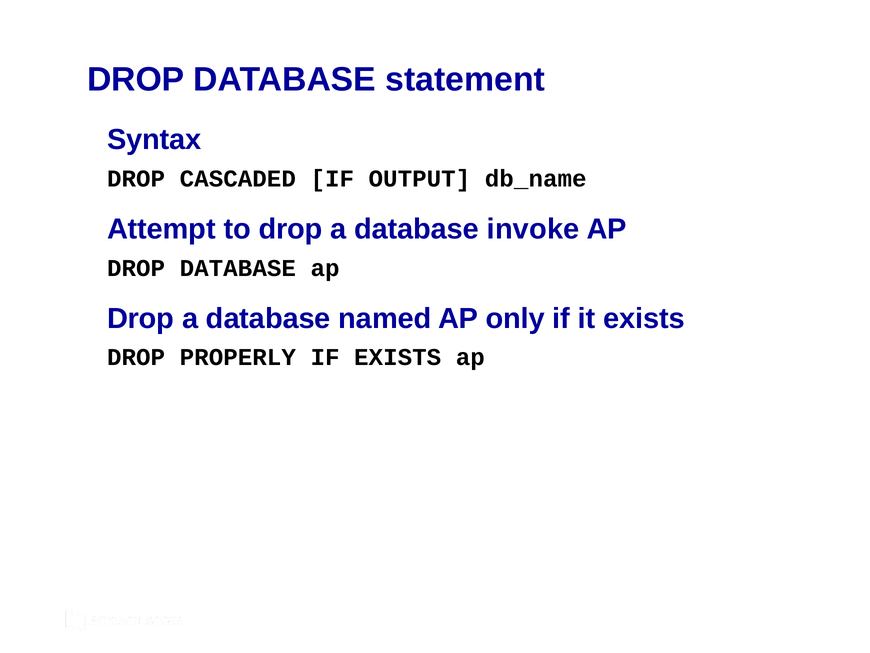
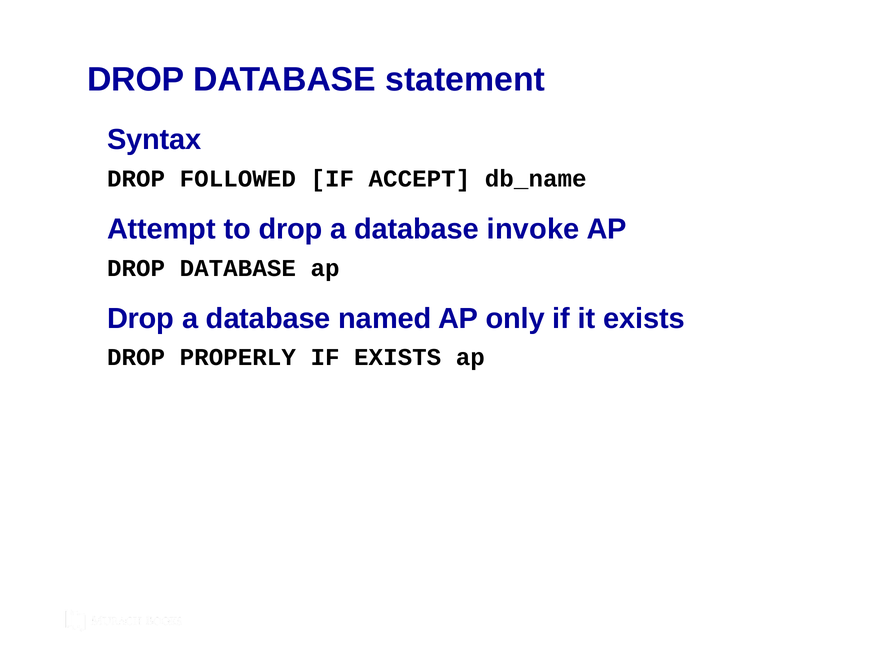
CASCADED: CASCADED -> FOLLOWED (238, 179)
OUTPUT: OUTPUT -> ACCEPT (419, 179)
